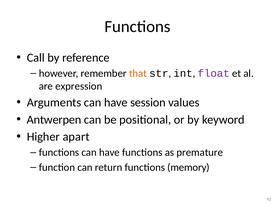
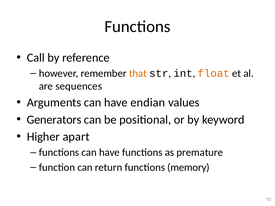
float colour: purple -> orange (214, 73)
expression: expression -> sequences (79, 86)
session: session -> endian (148, 103)
Antwerpen: Antwerpen -> Generators (54, 120)
